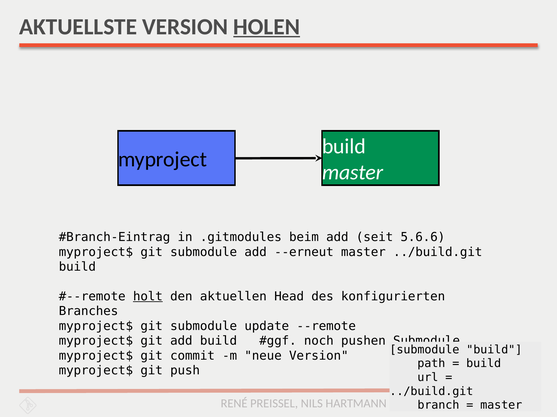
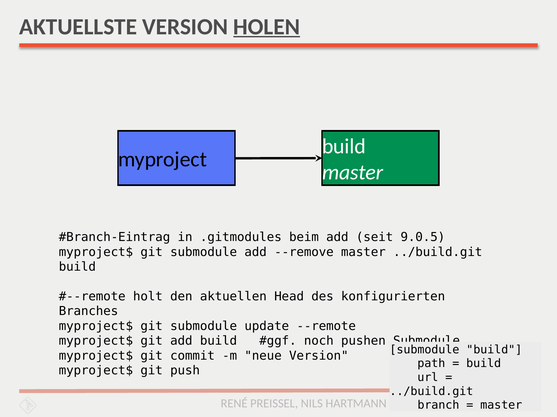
5.6.6: 5.6.6 -> 9.0.5 (423, 238)
--erneut: --erneut -> --remove (304, 252)
holt underline: present -> none (148, 297)
